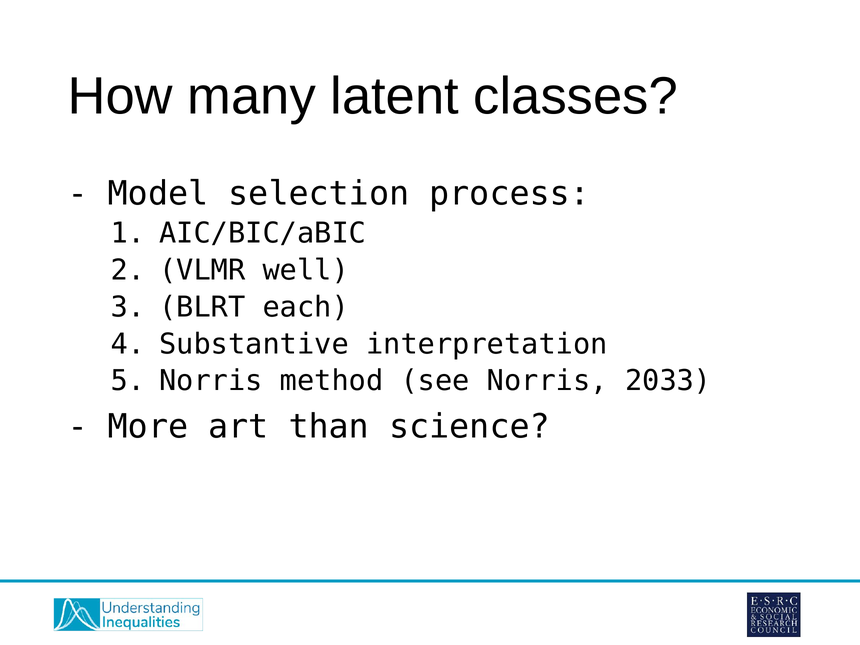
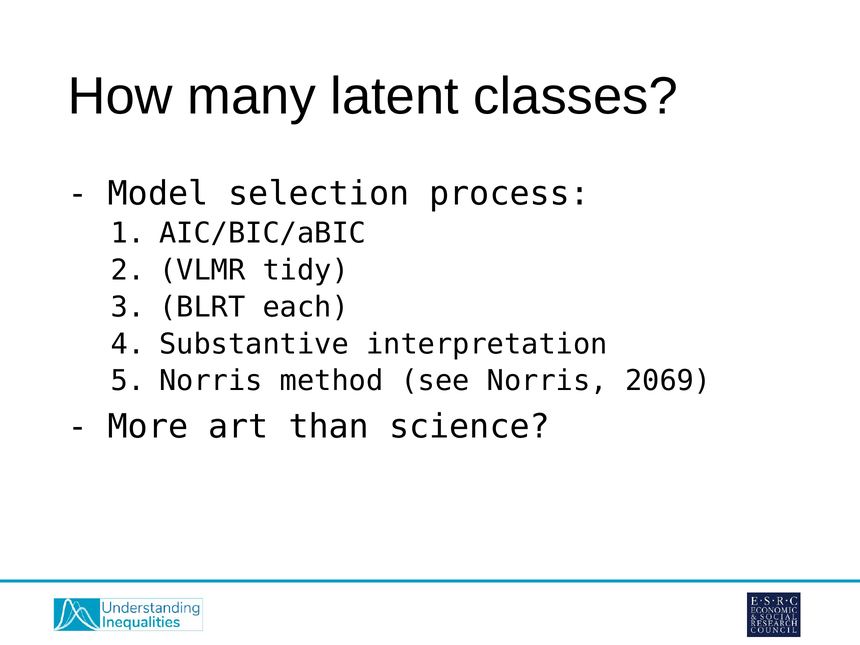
well: well -> tidy (306, 270)
2033: 2033 -> 2069 (668, 381)
